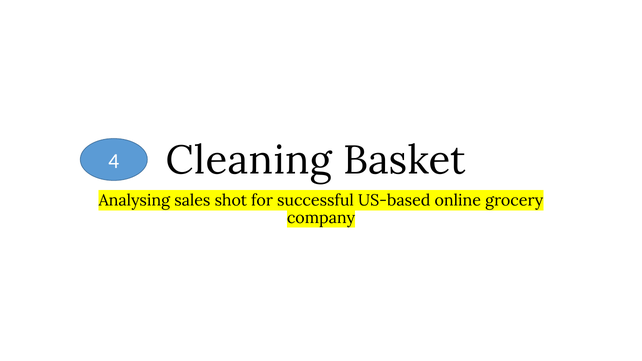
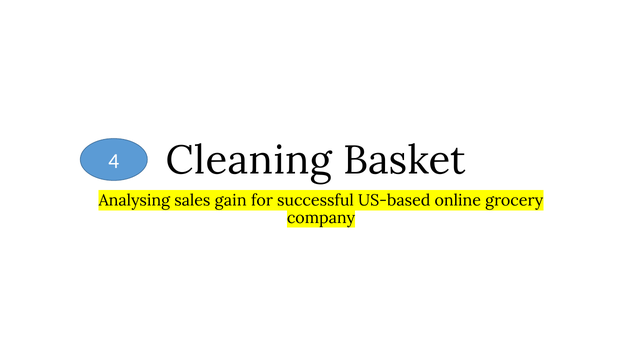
shot: shot -> gain (231, 201)
